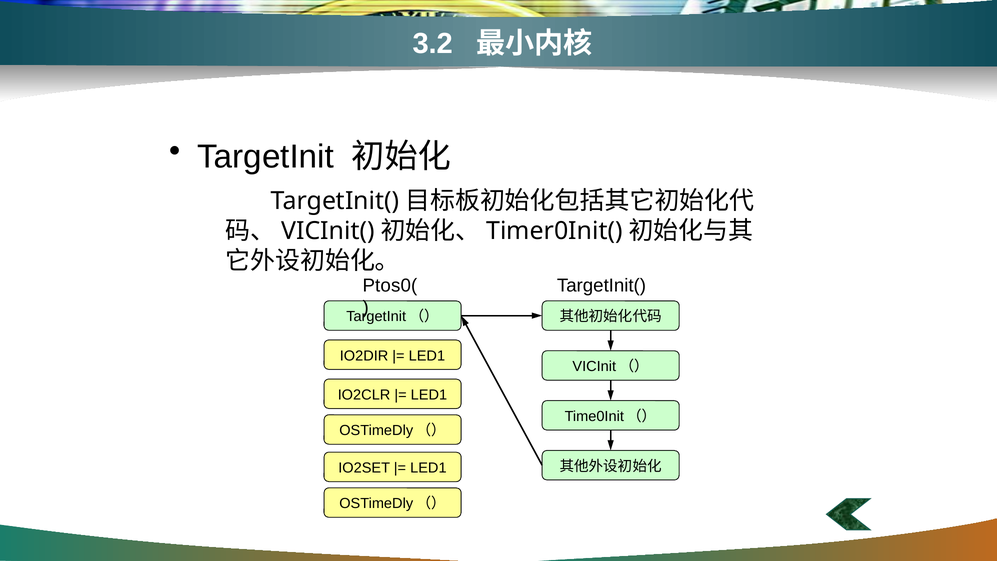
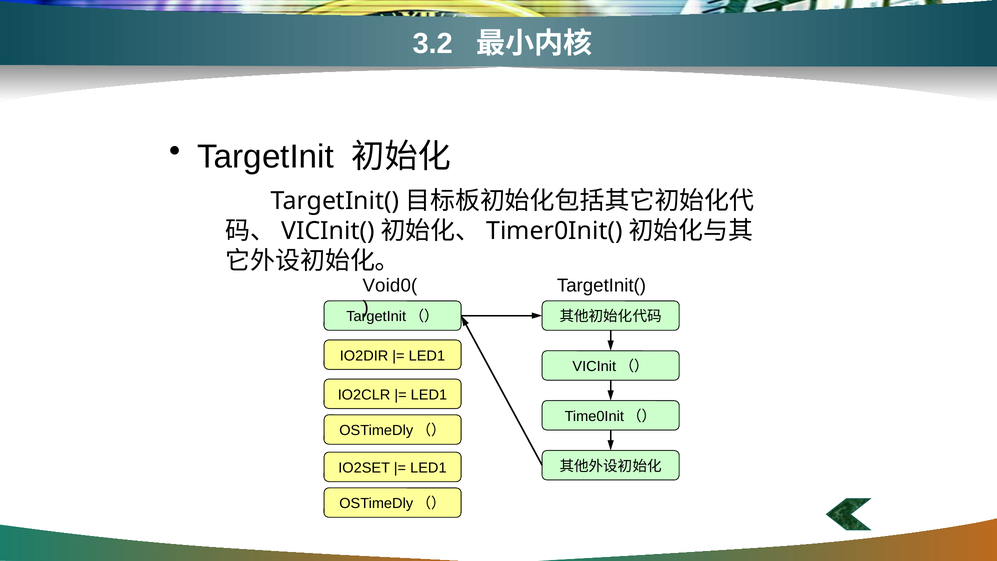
Ptos0(: Ptos0( -> Void0( (390, 285)
